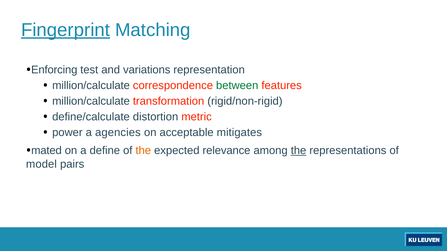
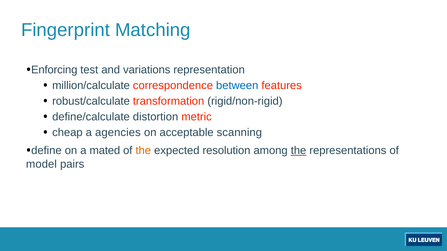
Fingerprint underline: present -> none (66, 30)
between colour: green -> blue (237, 86)
million/calculate: million/calculate -> robust/calculate (91, 101)
power: power -> cheap (67, 133)
mitigates: mitigates -> scanning (239, 133)
mated: mated -> define (46, 151)
define: define -> mated (105, 151)
relevance: relevance -> resolution (227, 151)
